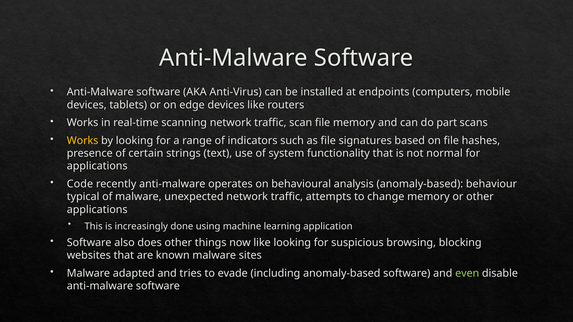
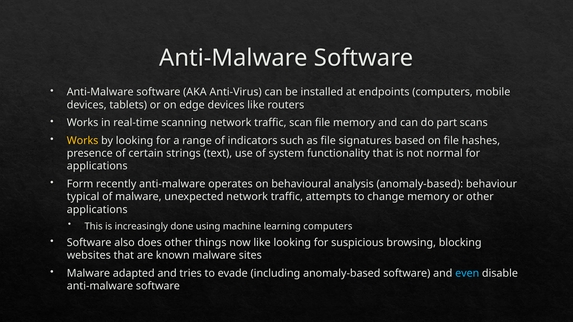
Code: Code -> Form (80, 184)
learning application: application -> computers (328, 227)
even colour: light green -> light blue (467, 273)
